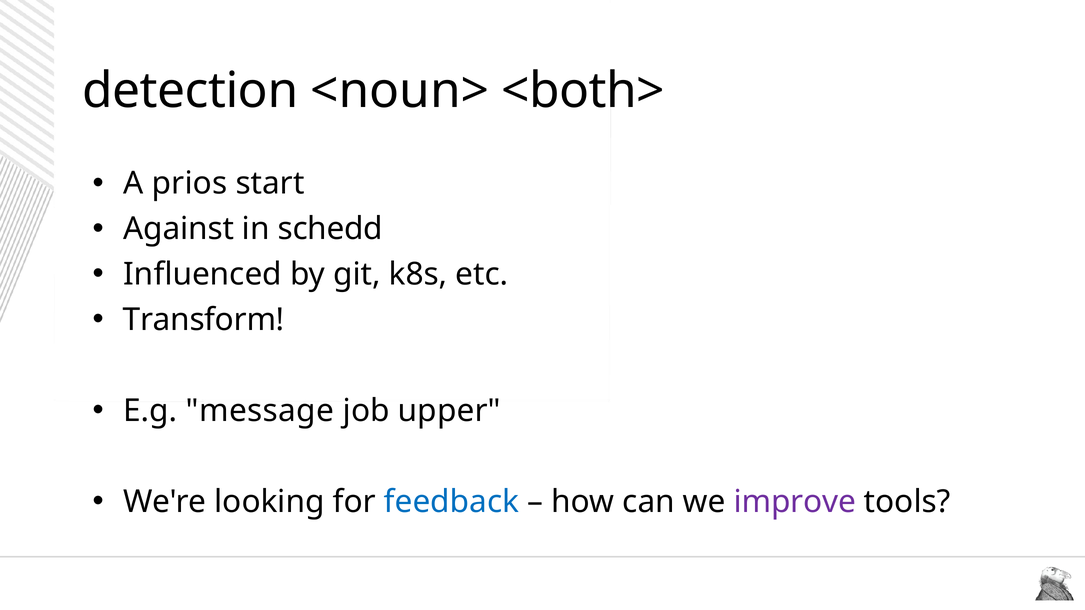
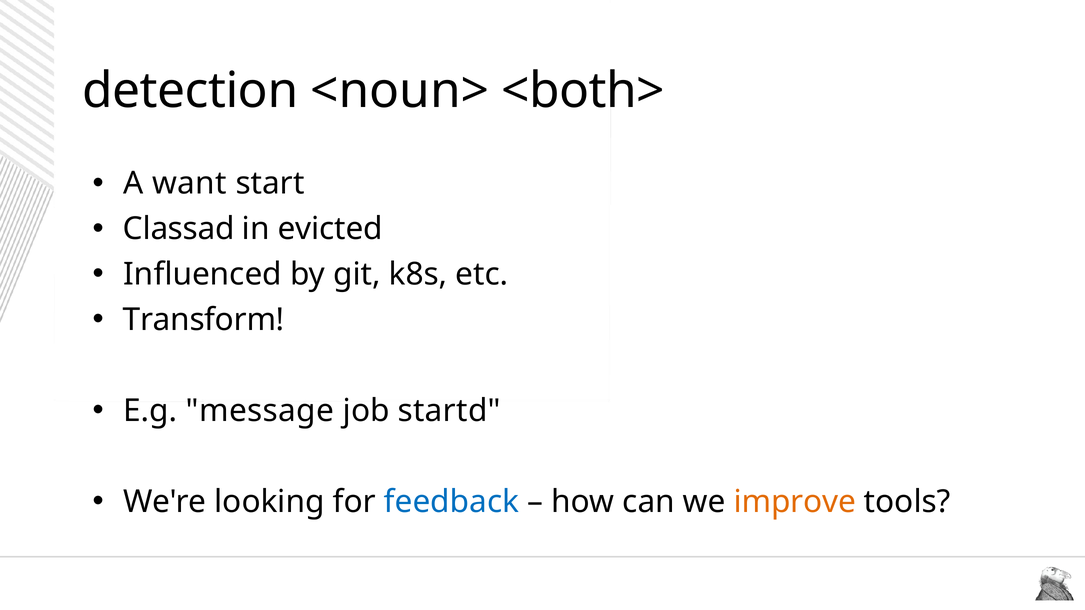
prios: prios -> want (189, 183)
Against: Against -> Classad (179, 229)
schedd: schedd -> evicted (330, 229)
upper: upper -> startd (449, 411)
improve colour: purple -> orange (795, 502)
